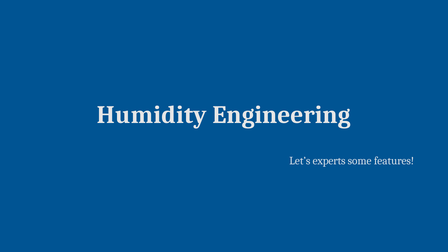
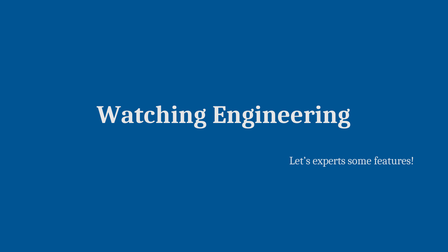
Humidity: Humidity -> Watching (152, 115)
